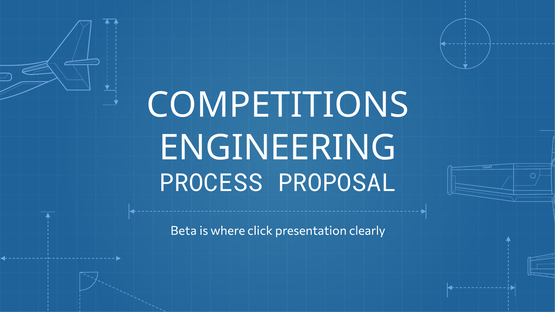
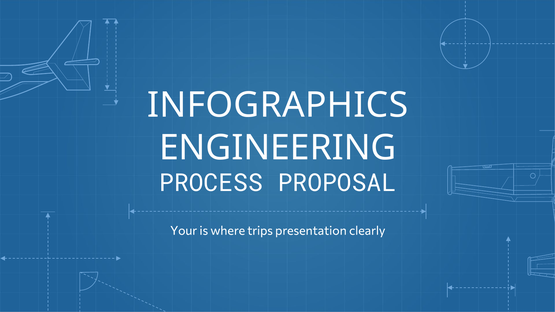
COMPETITIONS: COMPETITIONS -> INFOGRAPHICS (278, 105)
Beta: Beta -> Your (184, 231)
click: click -> trips (260, 231)
